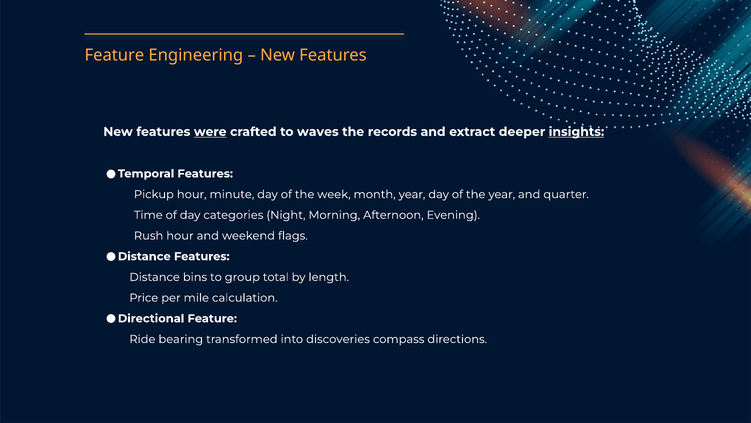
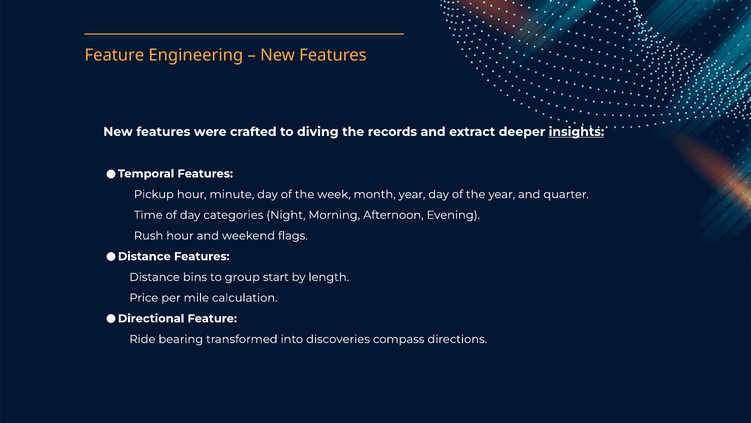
were underline: present -> none (210, 132)
waves: waves -> diving (318, 132)
total: total -> start (276, 277)
